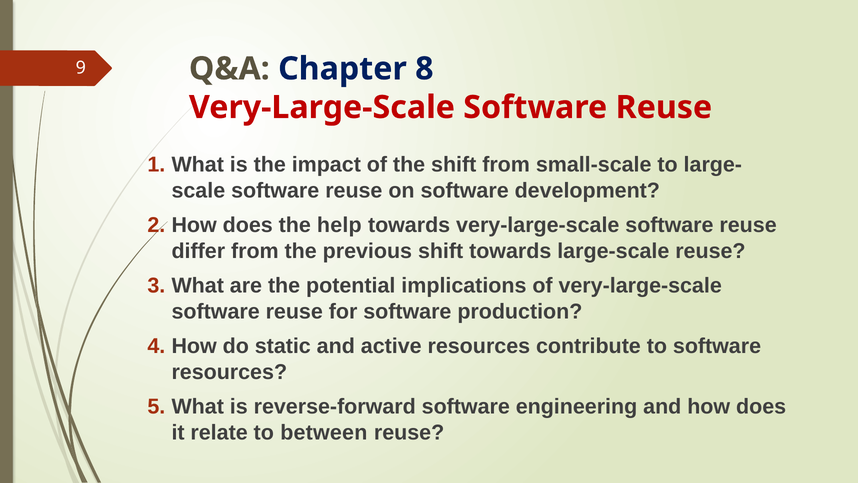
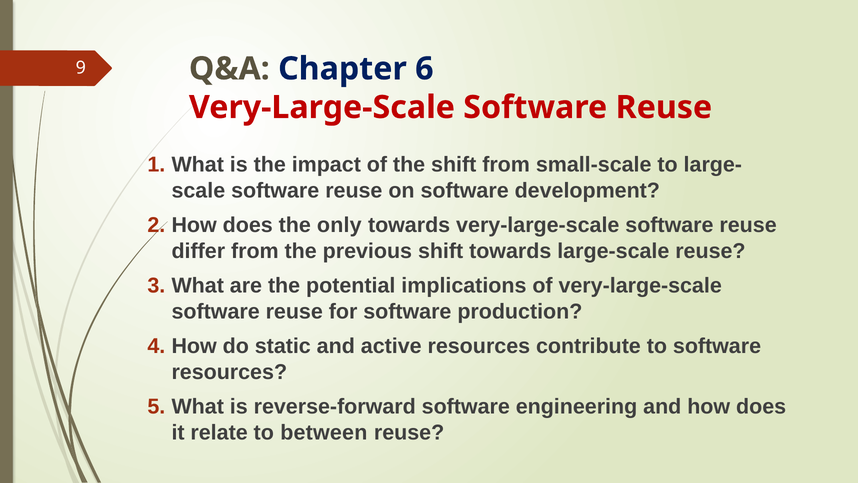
8: 8 -> 6 (424, 69)
help: help -> only (339, 225)
